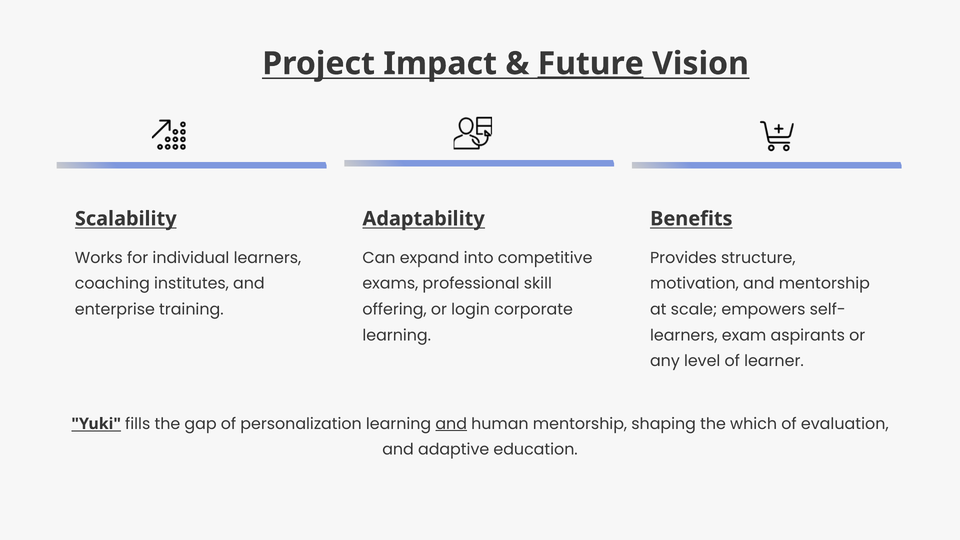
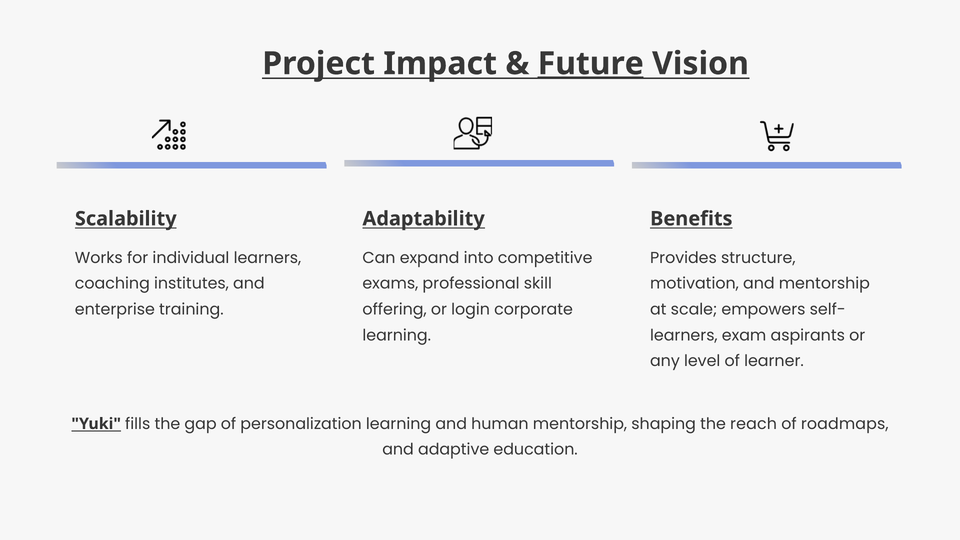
and underline: present -> none (451, 424)
which: which -> reach (754, 424)
evaluation: evaluation -> roadmaps (845, 424)
